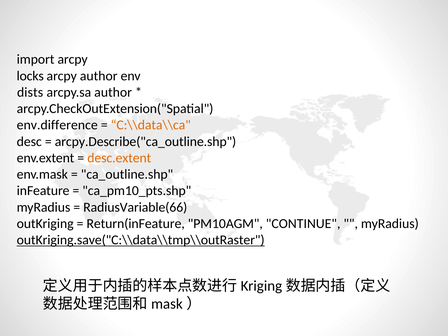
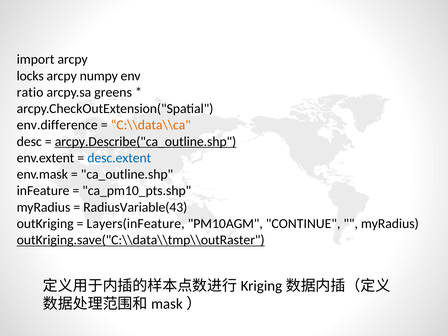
arcpy author: author -> numpy (99, 76)
dists: dists -> ratio (30, 92)
arcpy.sa author: author -> greens (113, 92)
arcpy.Describe("ca_outline.shp underline: none -> present (146, 142)
desc.extent colour: orange -> blue (119, 158)
RadiusVariable(66: RadiusVariable(66 -> RadiusVariable(43 (135, 207)
Return(inFeature: Return(inFeature -> Layers(inFeature (136, 224)
